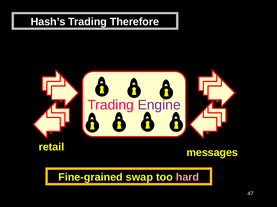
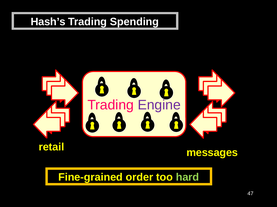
Therefore: Therefore -> Spending (134, 22)
swap: swap -> order (139, 178)
hard colour: pink -> light green (187, 178)
